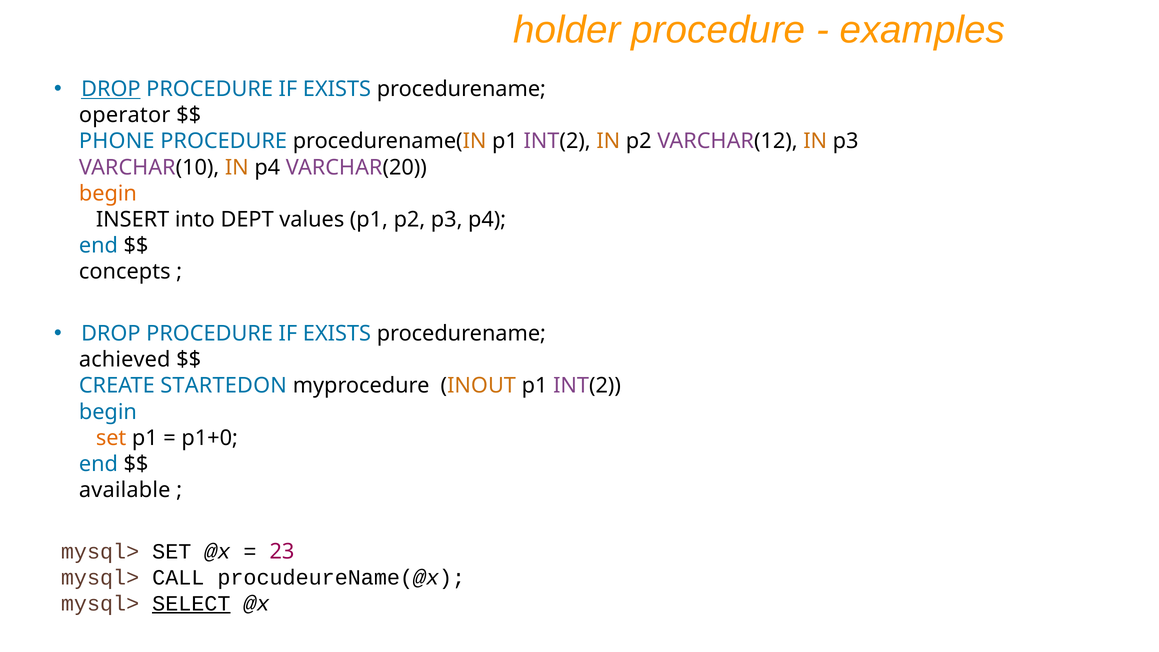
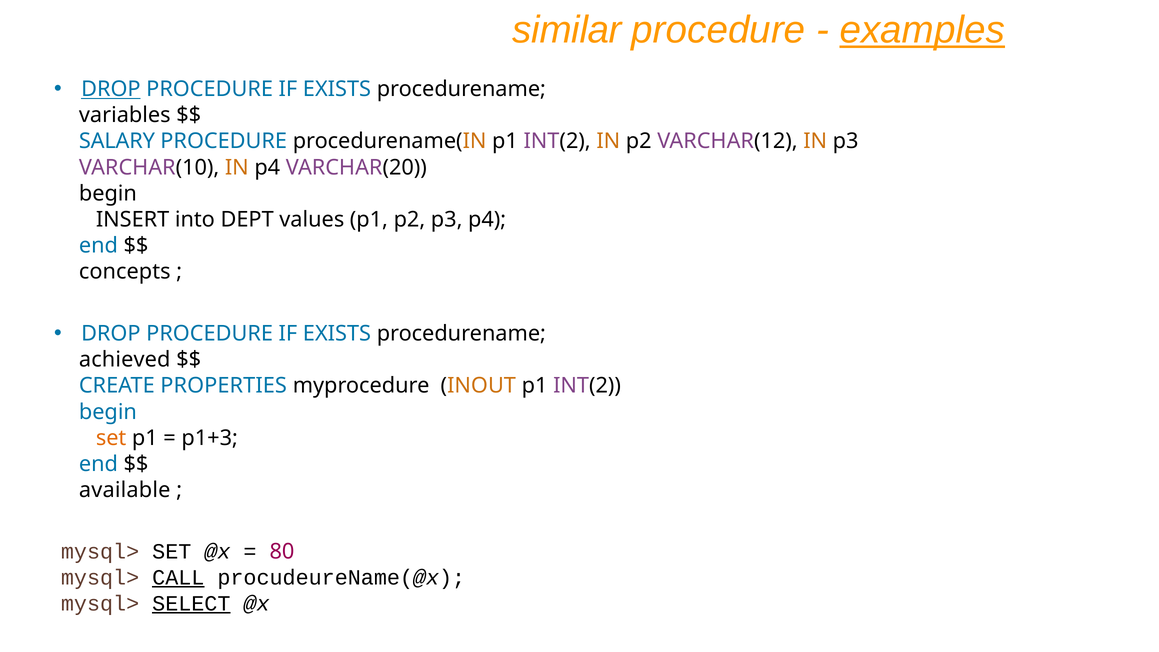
holder: holder -> similar (567, 30)
examples underline: none -> present (922, 30)
operator: operator -> variables (125, 115)
PHONE: PHONE -> SALARY (117, 141)
begin colour: orange -> black (108, 193)
STARTEDON: STARTEDON -> PROPERTIES (224, 386)
p1+0: p1+0 -> p1+3 (210, 438)
23: 23 -> 80 (282, 551)
CALL underline: none -> present (178, 577)
